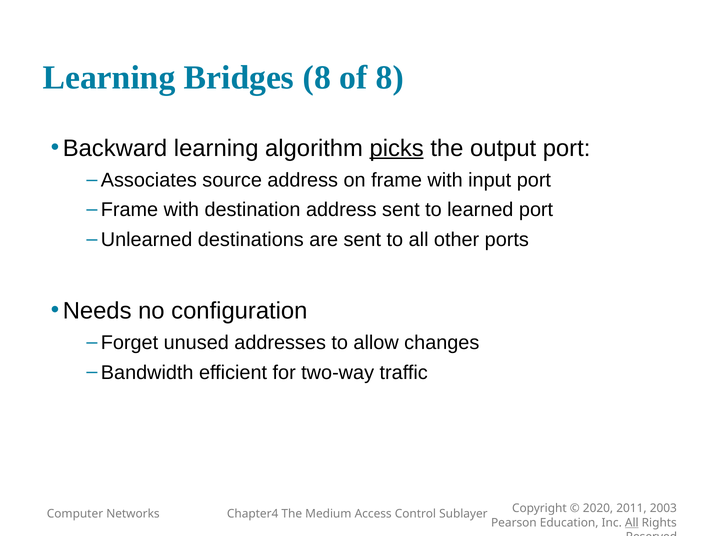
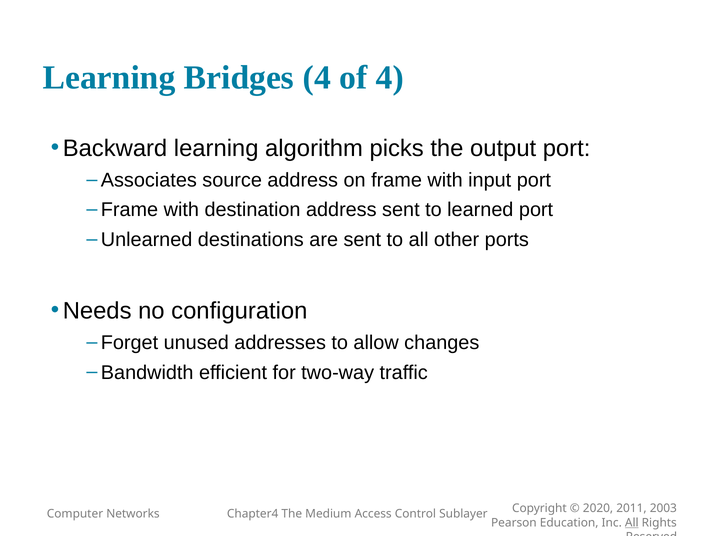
Bridges 8: 8 -> 4 (317, 77)
of 8: 8 -> 4 (390, 77)
picks underline: present -> none (397, 148)
